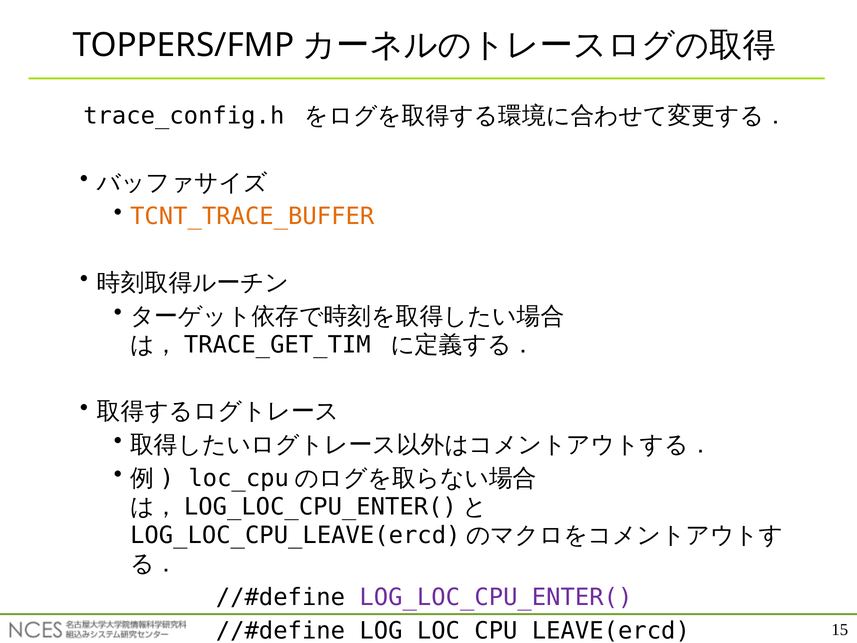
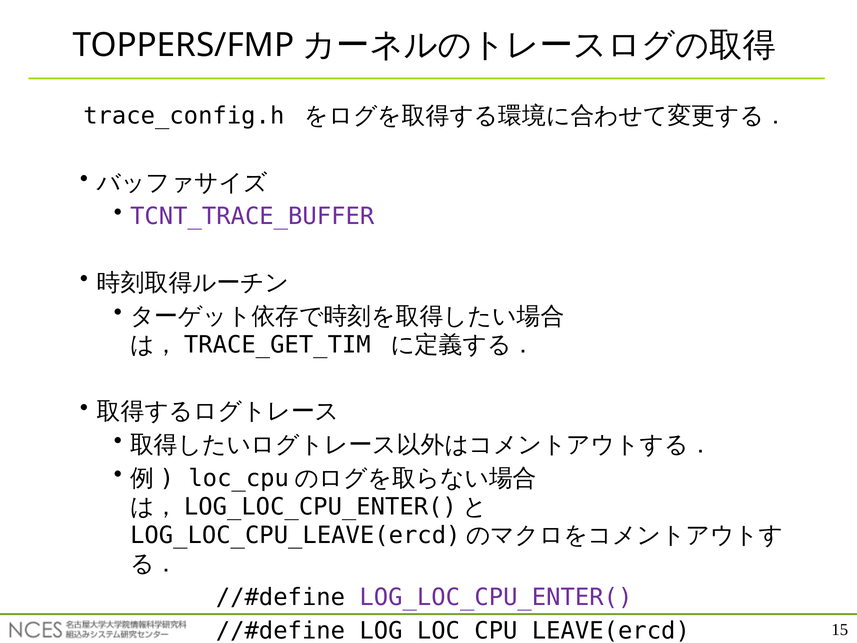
TCNT_TRACE_BUFFER colour: orange -> purple (252, 216)
